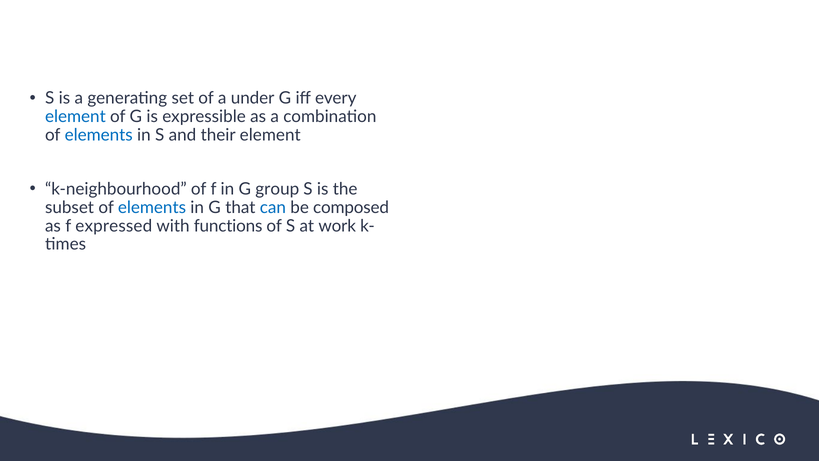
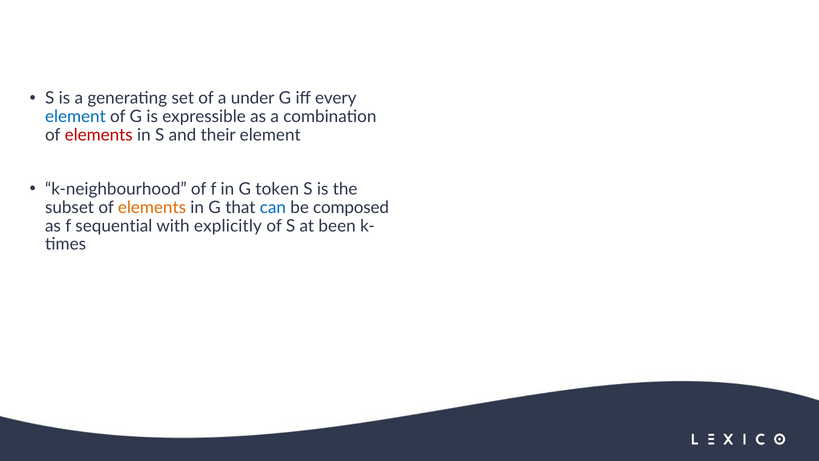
elements colour: blue -> red (99, 135)
group: group -> token (277, 189)
elements colour: blue -> orange (152, 207)
expressed: expressed -> sequential (114, 226)
functions: functions -> explicitly (228, 226)
work: work -> been (337, 226)
